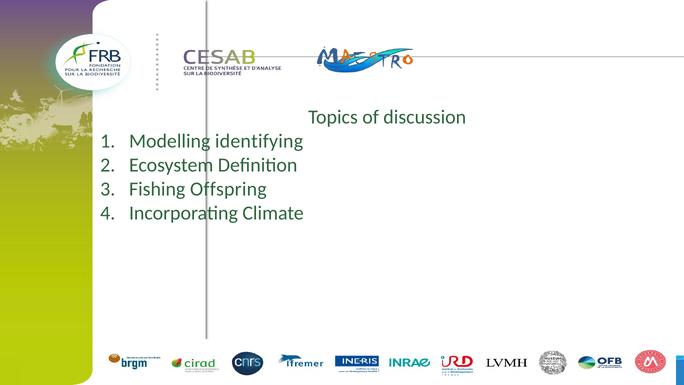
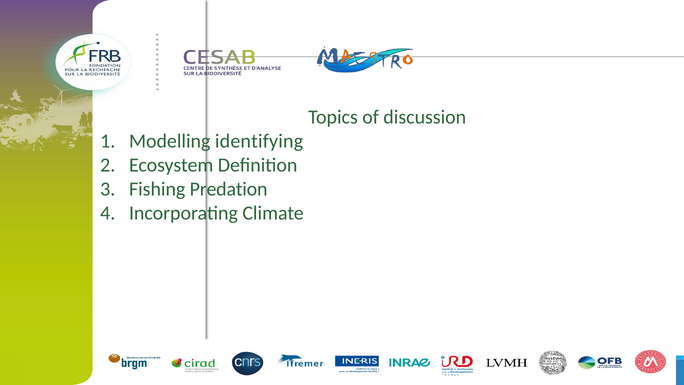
Offspring: Offspring -> Predation (229, 189)
